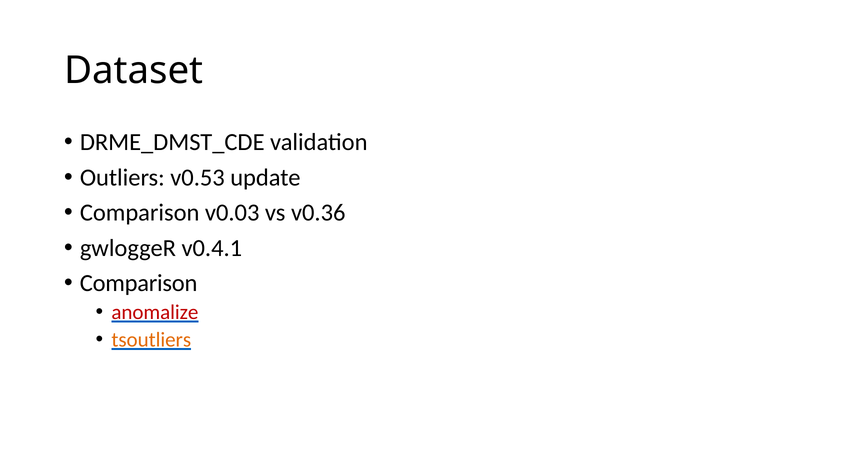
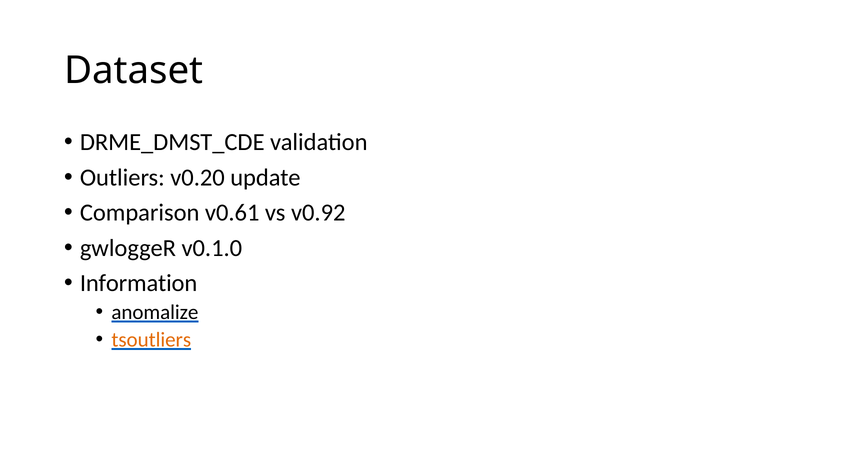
v0.53: v0.53 -> v0.20 (198, 177)
v0.03: v0.03 -> v0.61 (232, 213)
v0.36: v0.36 -> v0.92 (318, 213)
v0.4.1: v0.4.1 -> v0.1.0 (212, 248)
Comparison: Comparison -> Information (139, 283)
anomalize colour: red -> black (155, 313)
